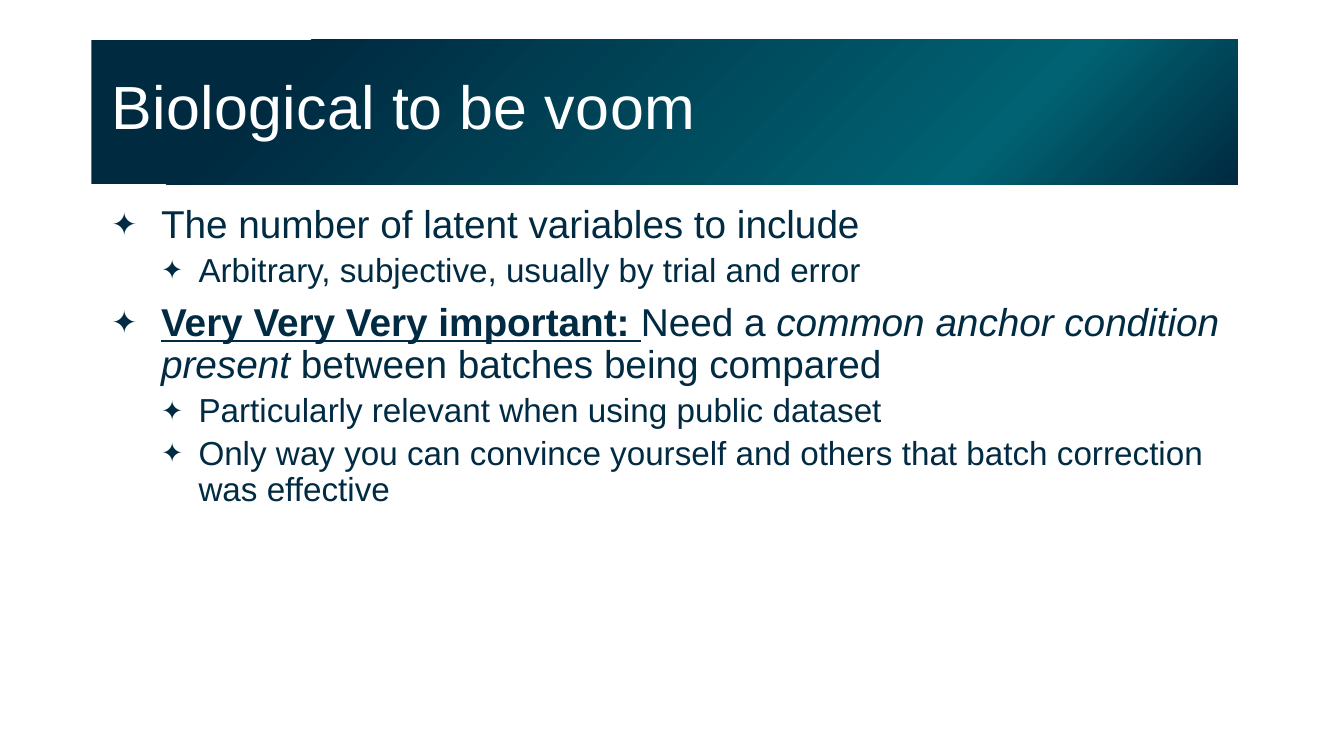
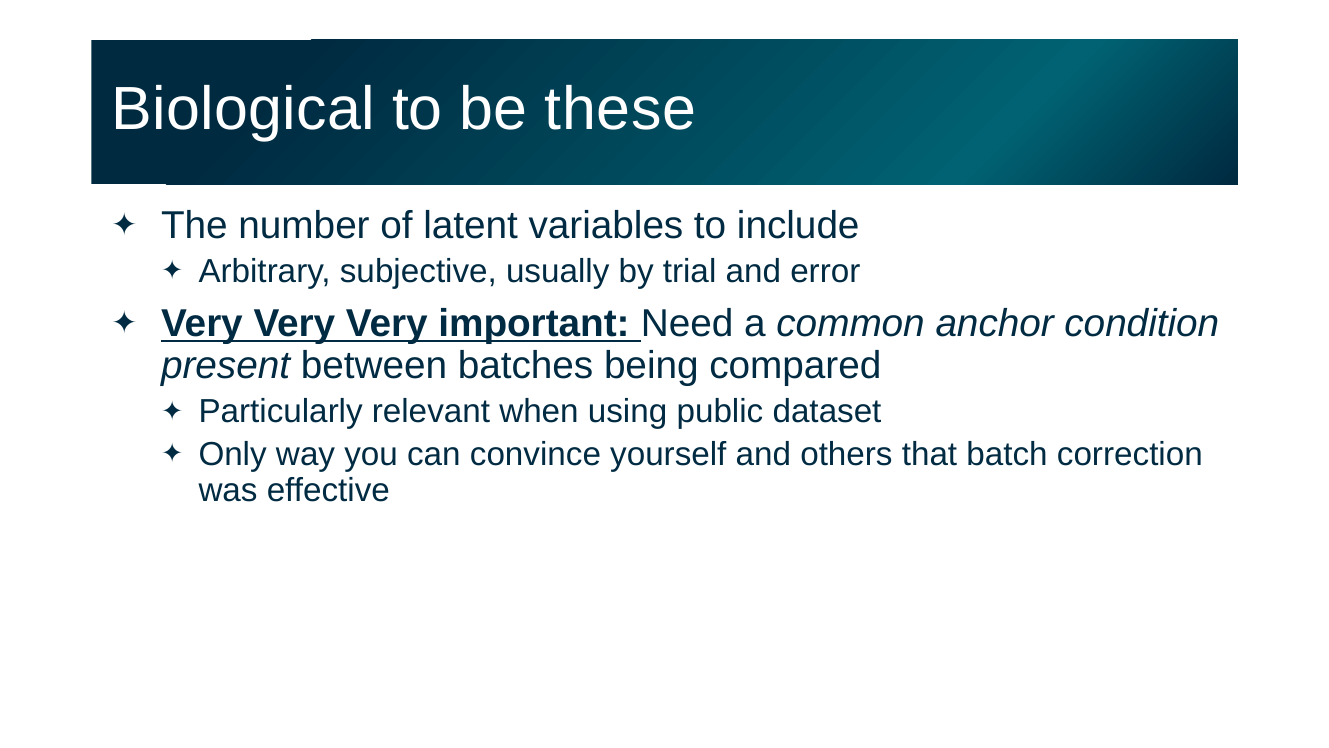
voom: voom -> these (620, 109)
